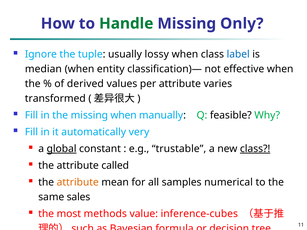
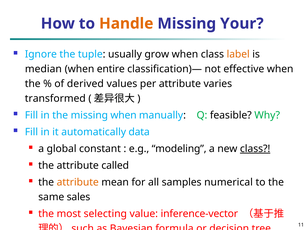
Handle colour: green -> orange (126, 24)
Only: Only -> Your (242, 24)
lossy: lossy -> grow (157, 54)
label colour: blue -> orange (238, 54)
entity: entity -> entire (111, 69)
very: very -> data (139, 132)
global underline: present -> none (62, 149)
trustable: trustable -> modeling (179, 149)
methods: methods -> selecting (105, 214)
inference-cubes: inference-cubes -> inference-vector (199, 214)
